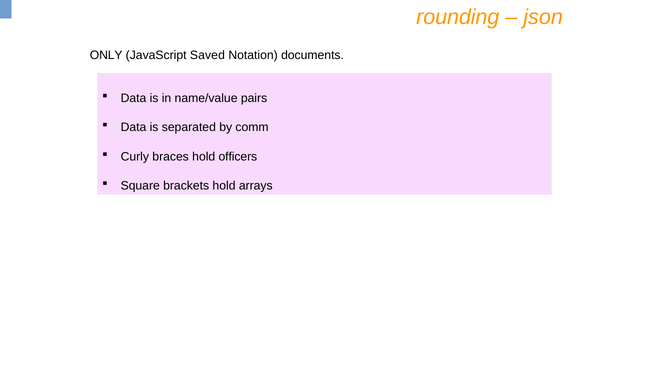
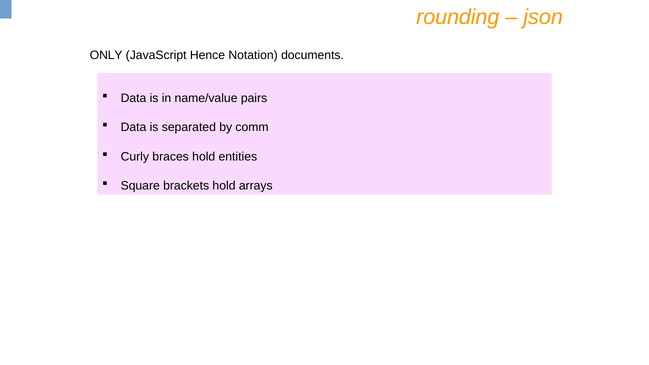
Saved: Saved -> Hence (207, 55)
officers: officers -> entities (238, 157)
